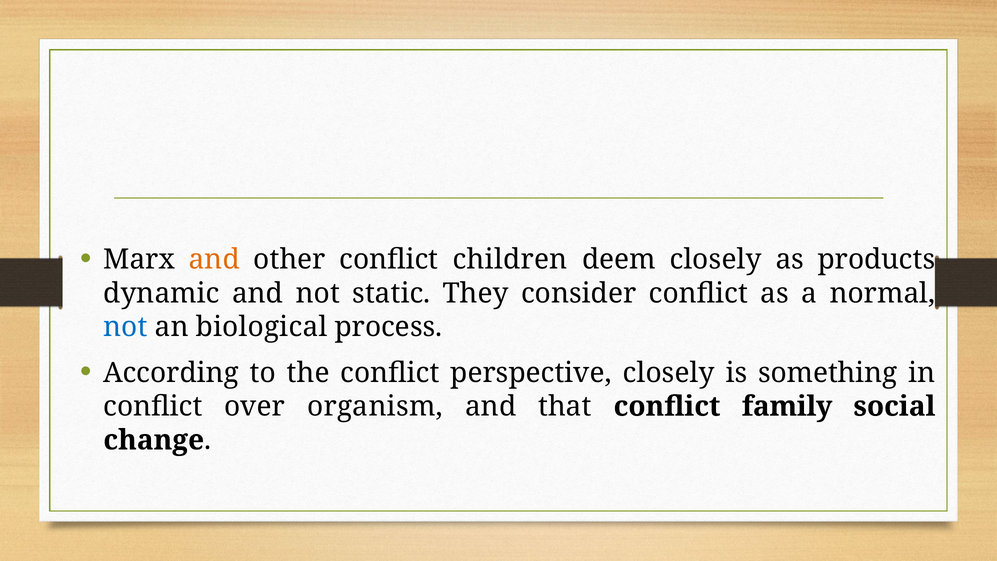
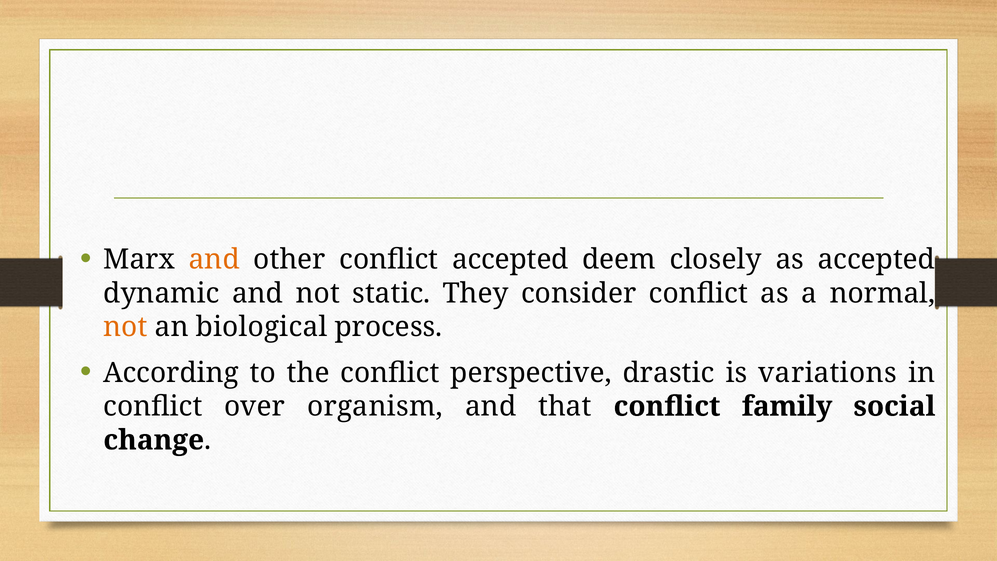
conflict children: children -> accepted (510, 260)
as products: products -> accepted (876, 260)
not colour: blue -> orange (125, 327)
perspective closely: closely -> drastic (669, 373)
something: something -> variations (828, 373)
